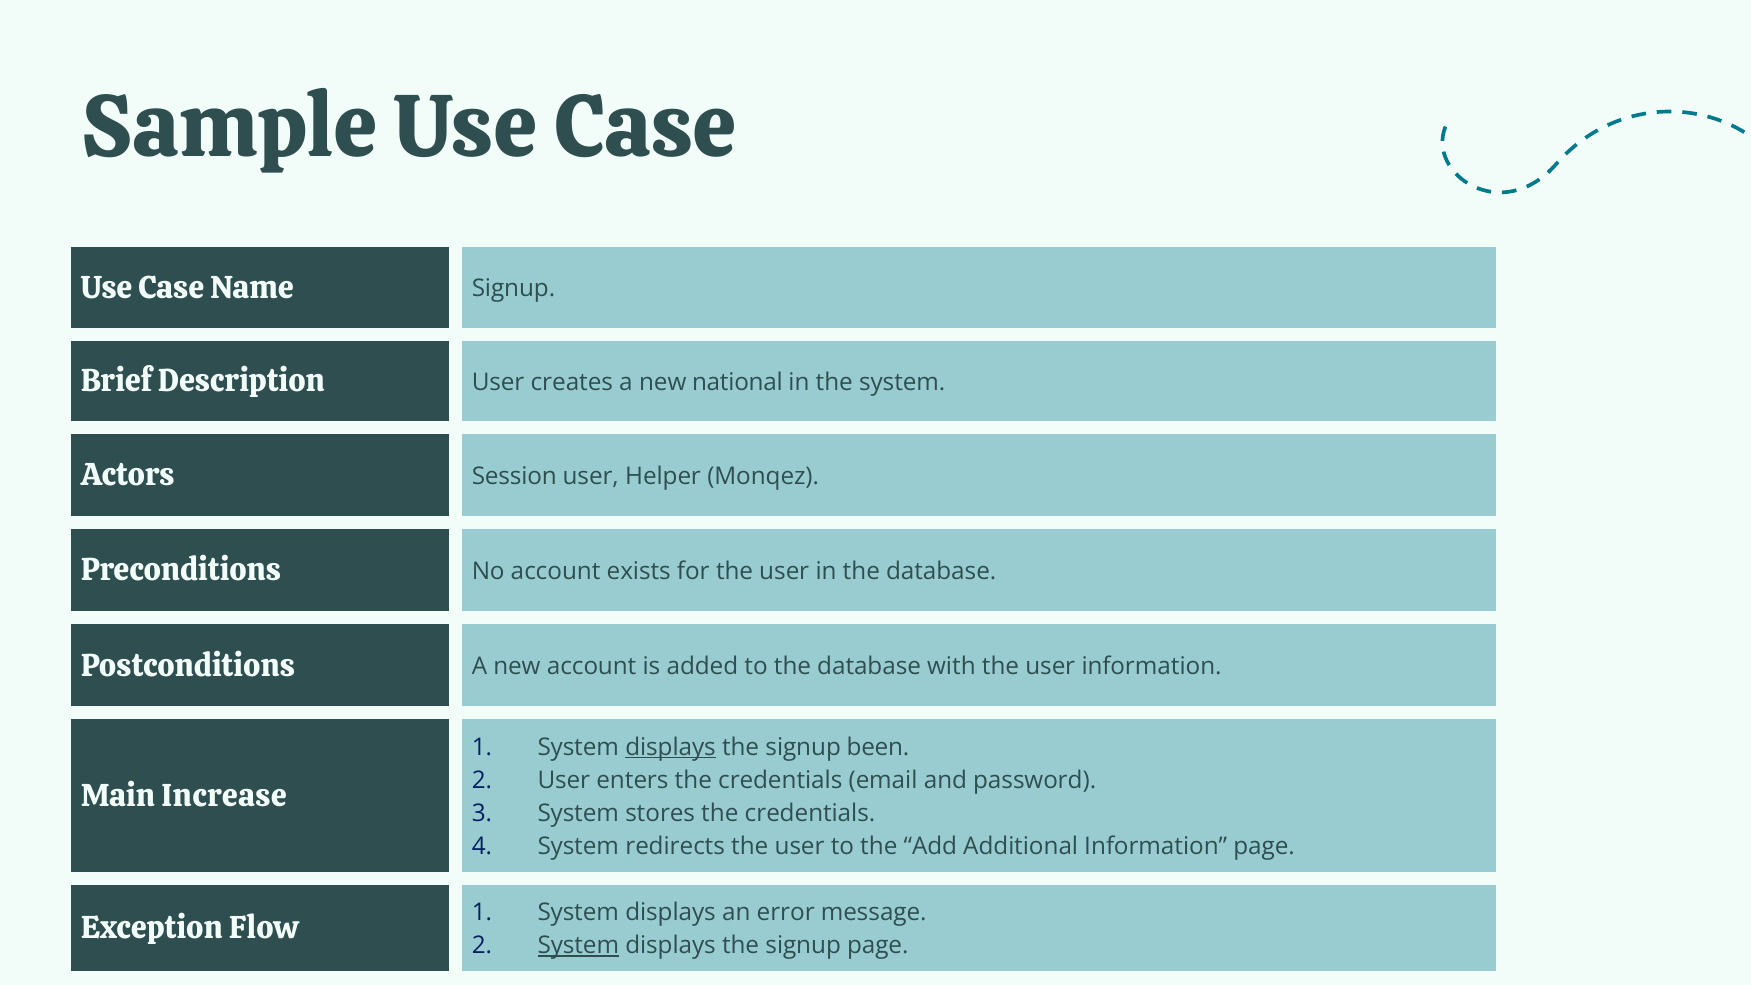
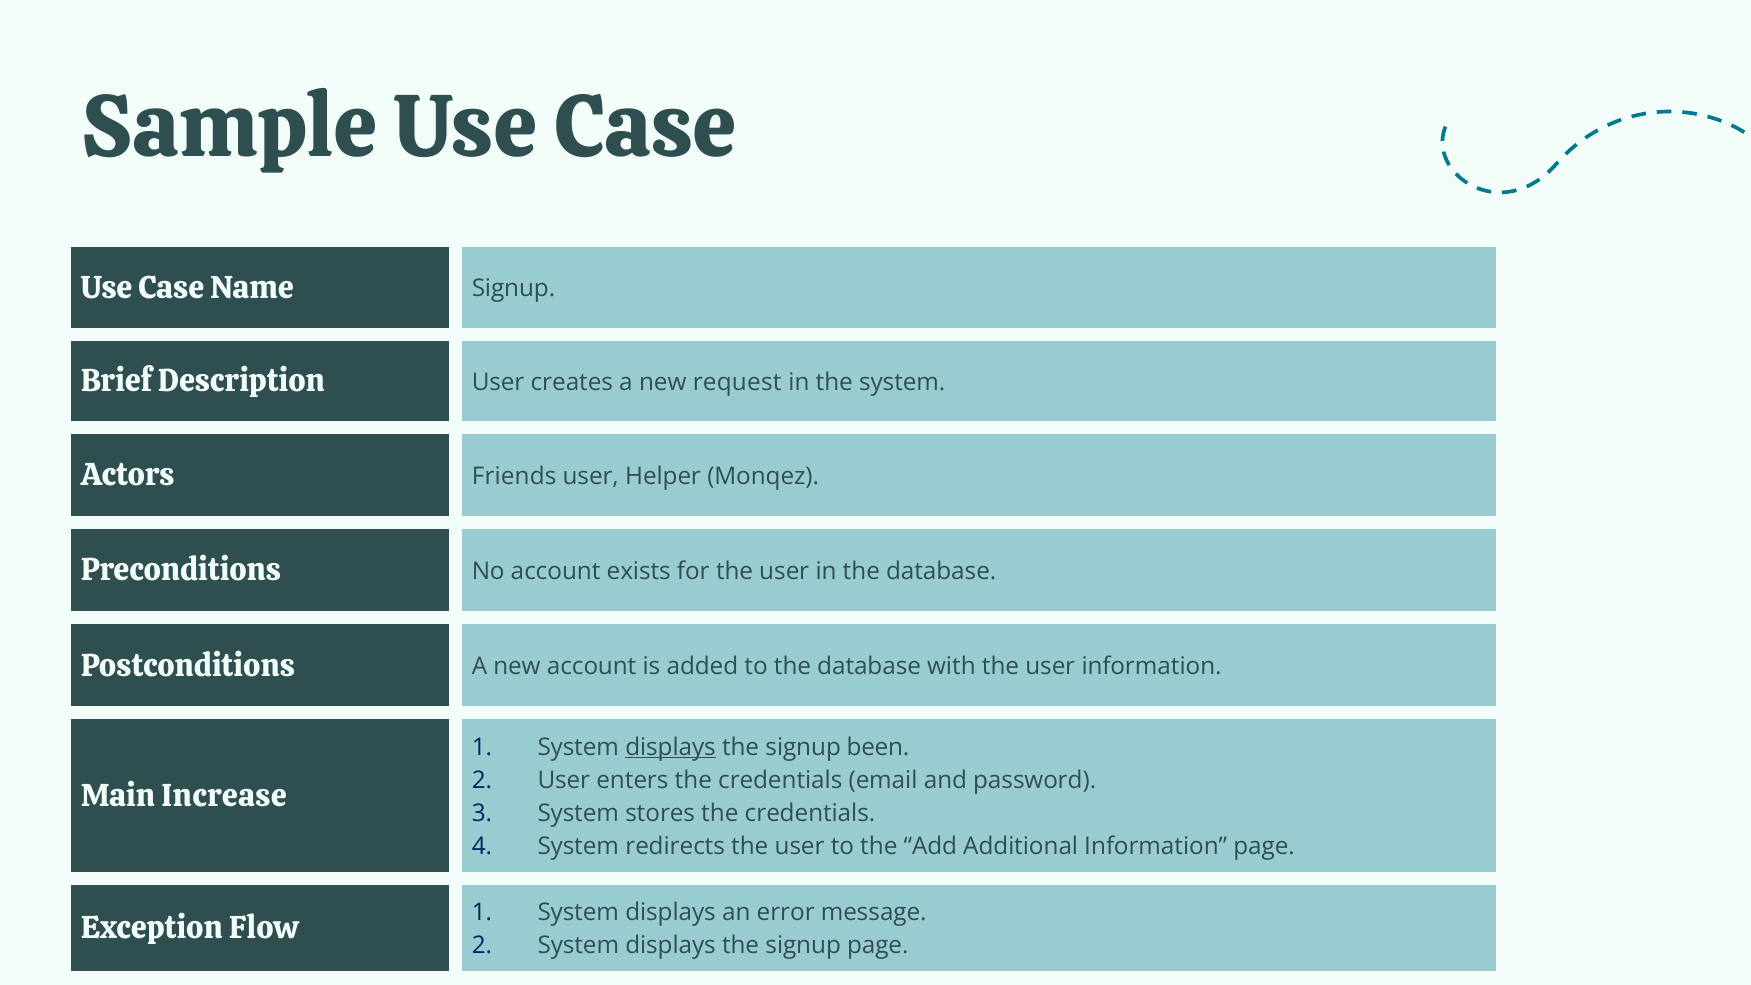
national: national -> request (737, 382)
Session: Session -> Friends (514, 476)
System underline: present -> none (578, 946)
